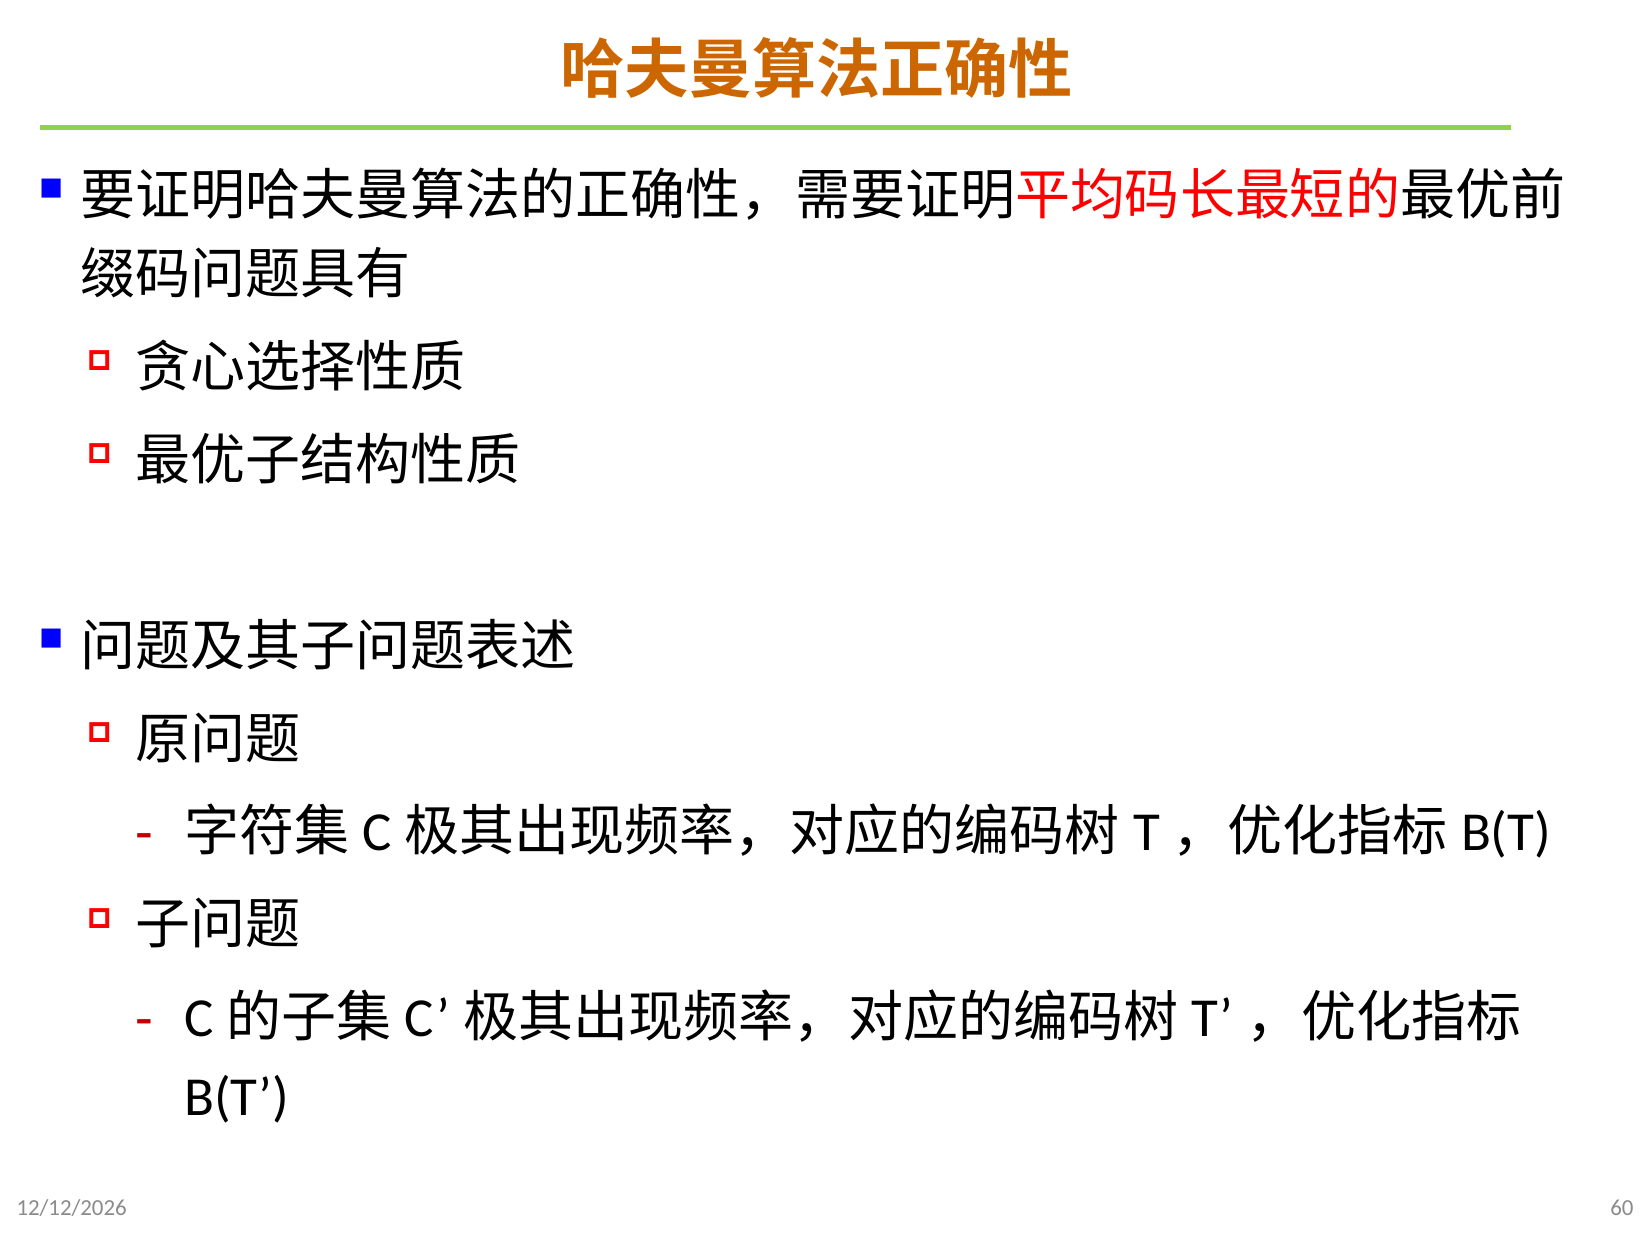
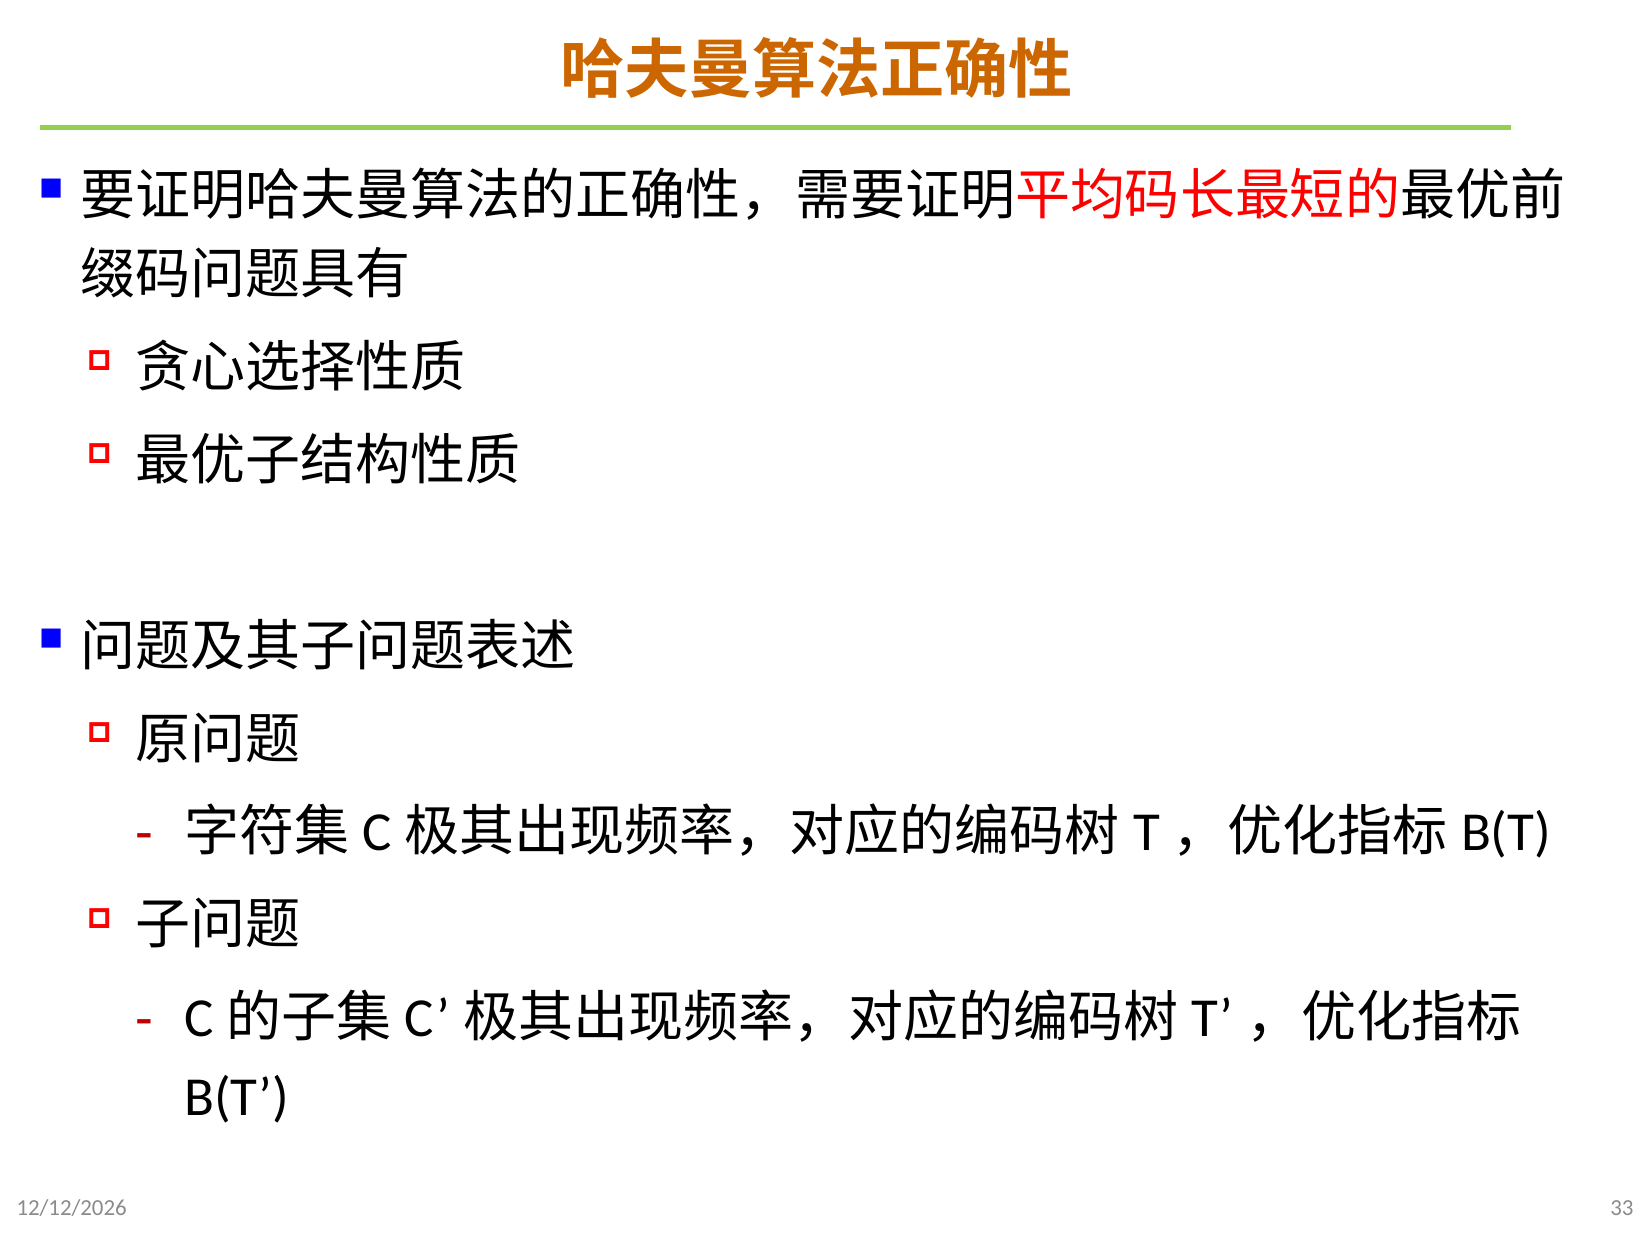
60: 60 -> 33 (1622, 1208)
